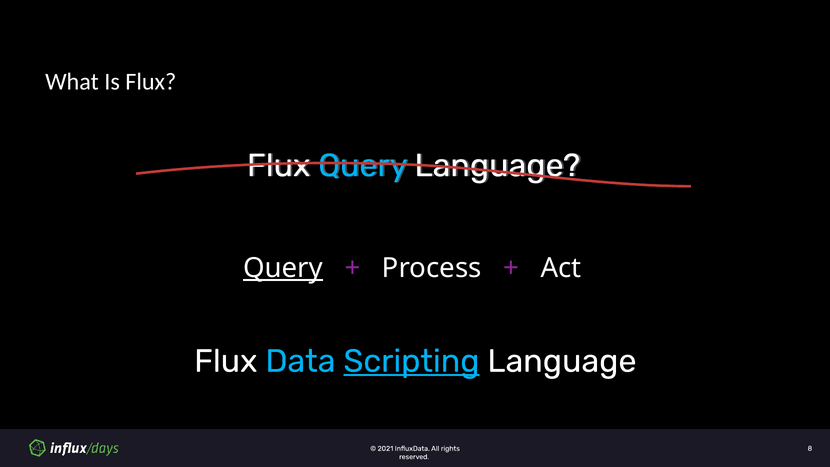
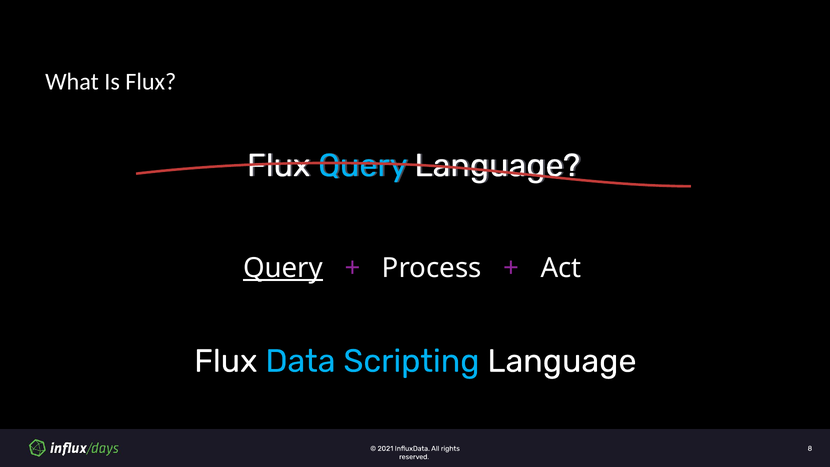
Scripting underline: present -> none (411, 361)
